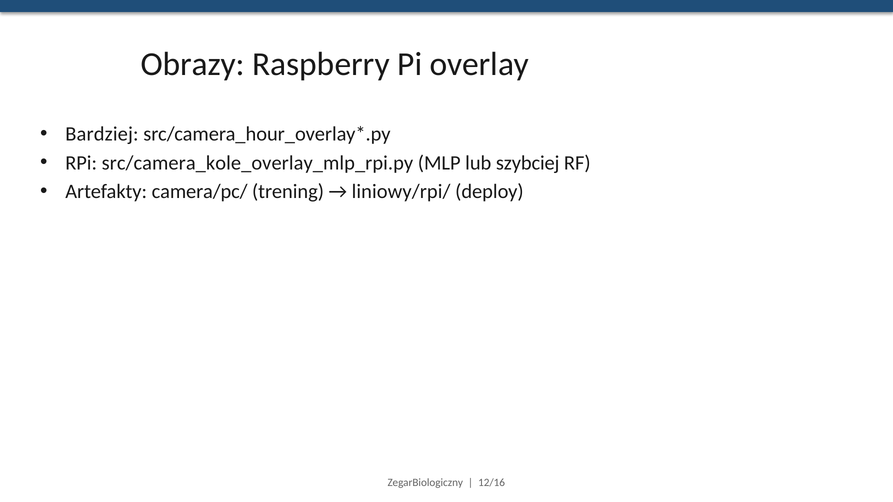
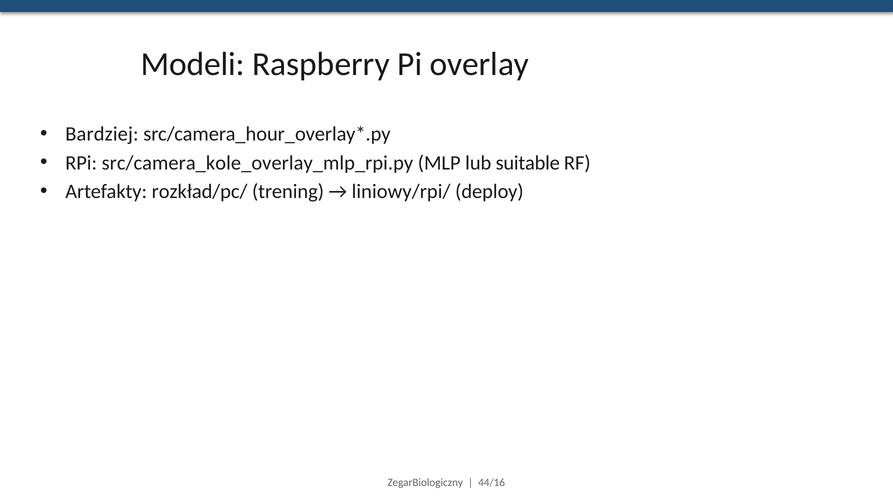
Obrazy: Obrazy -> Modeli (193, 64)
szybciej: szybciej -> suitable (528, 163)
camera/pc/: camera/pc/ -> rozkład/pc/ (200, 192)
12/16: 12/16 -> 44/16 (492, 483)
